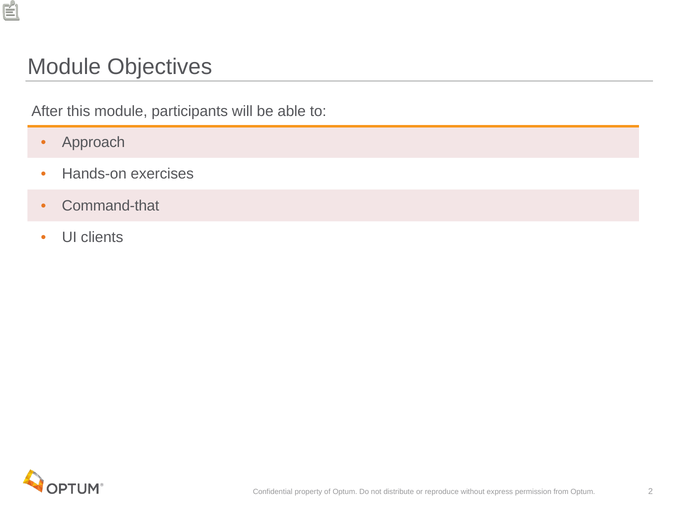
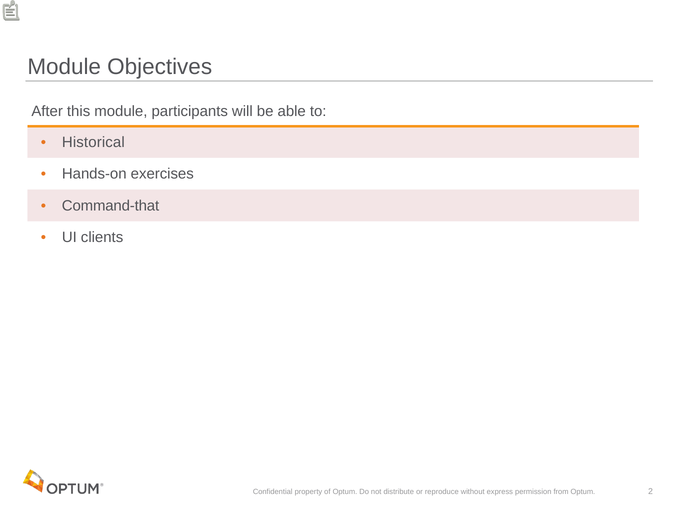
Approach: Approach -> Historical (93, 142)
